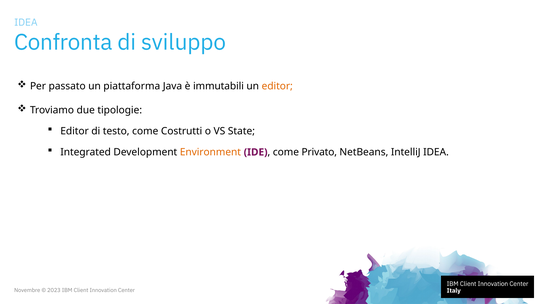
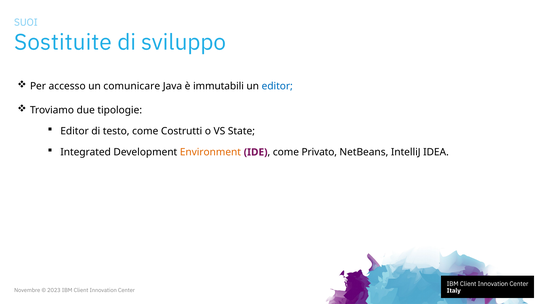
IDEA: IDEA -> SUOI (26, 23)
Confronta: Confronta -> Sostituite (63, 42)
passato: passato -> accesso (67, 86)
piattaforma: piattaforma -> comunicare (132, 86)
editor colour: orange -> blue (277, 86)
